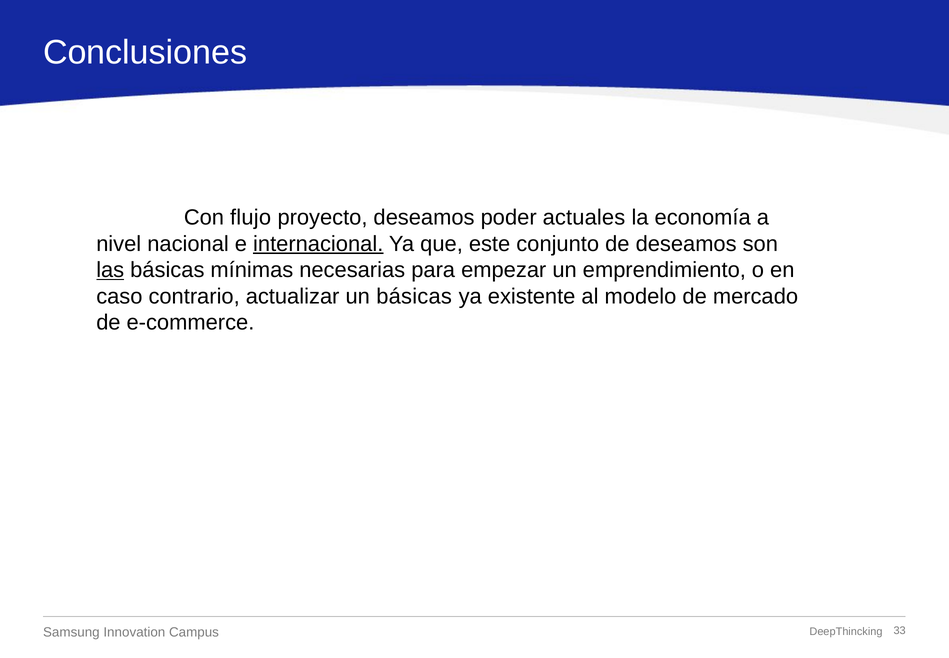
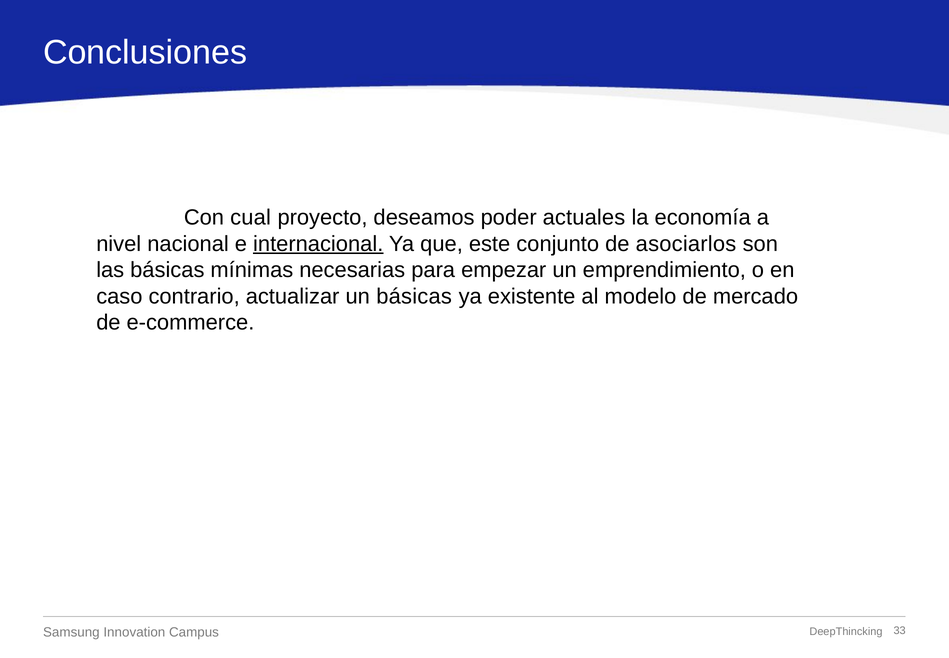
flujo: flujo -> cual (251, 217)
de deseamos: deseamos -> asociarlos (686, 243)
las underline: present -> none (110, 270)
